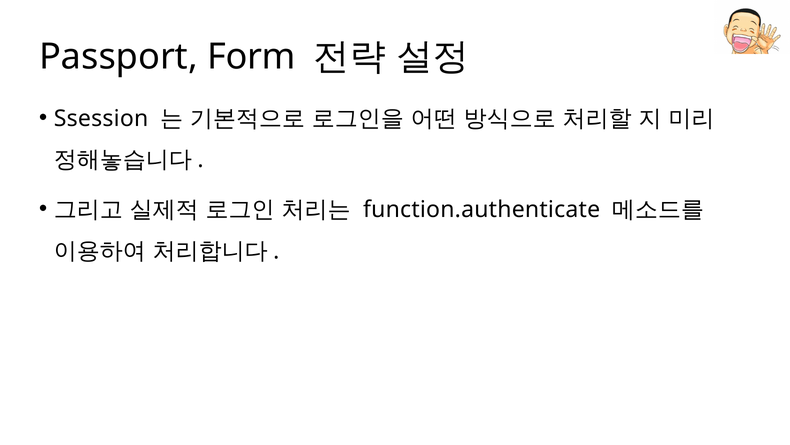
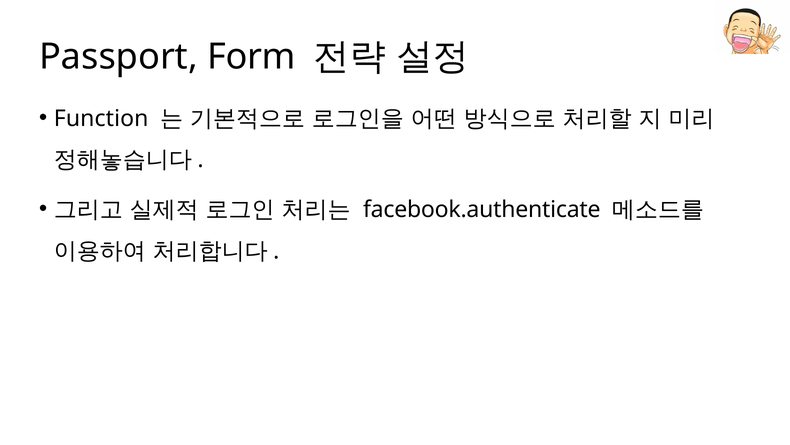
Ssession: Ssession -> Function (101, 118)
function.authenticate: function.authenticate -> facebook.authenticate (482, 209)
